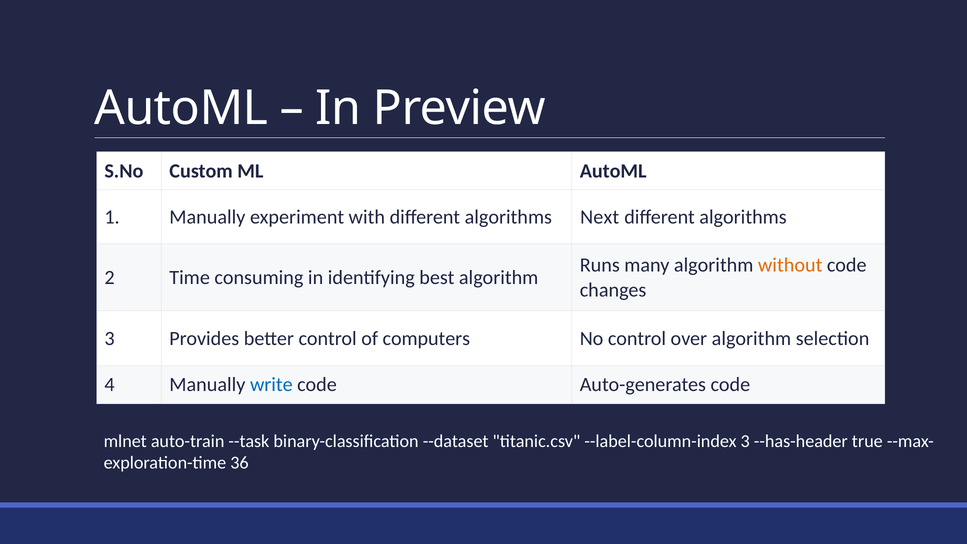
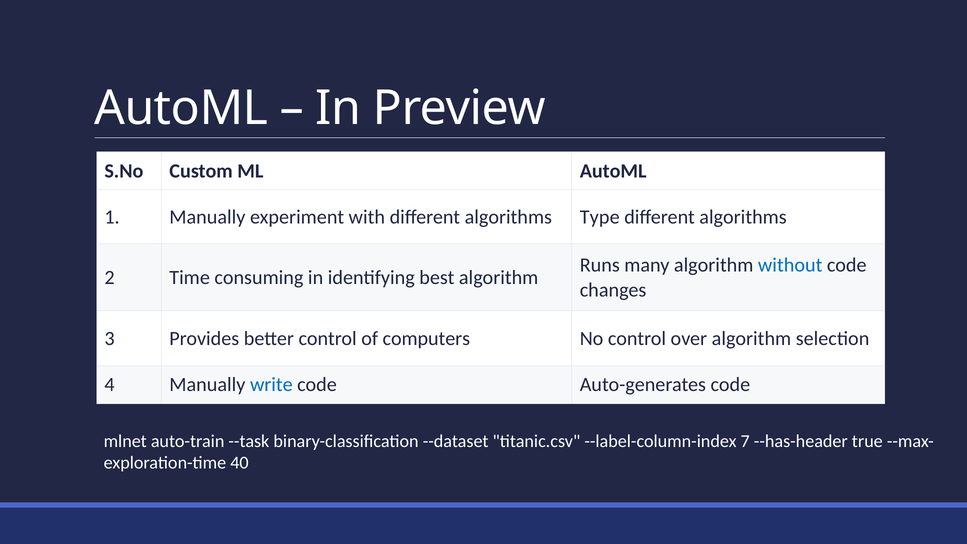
Next: Next -> Type (600, 217)
without colour: orange -> blue (790, 265)
--label-column-index 3: 3 -> 7 (745, 441)
36: 36 -> 40 (239, 463)
